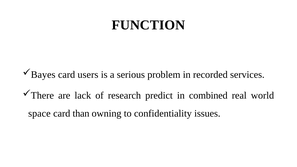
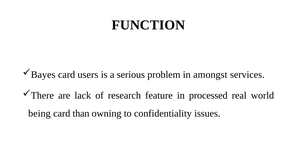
recorded: recorded -> amongst (210, 75)
predict: predict -> feature (159, 96)
combined: combined -> processed (208, 96)
space: space -> being (39, 113)
